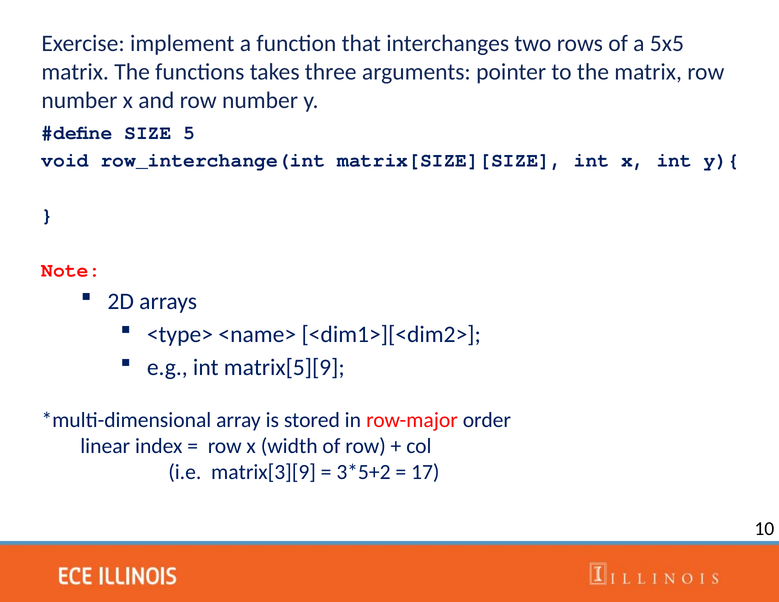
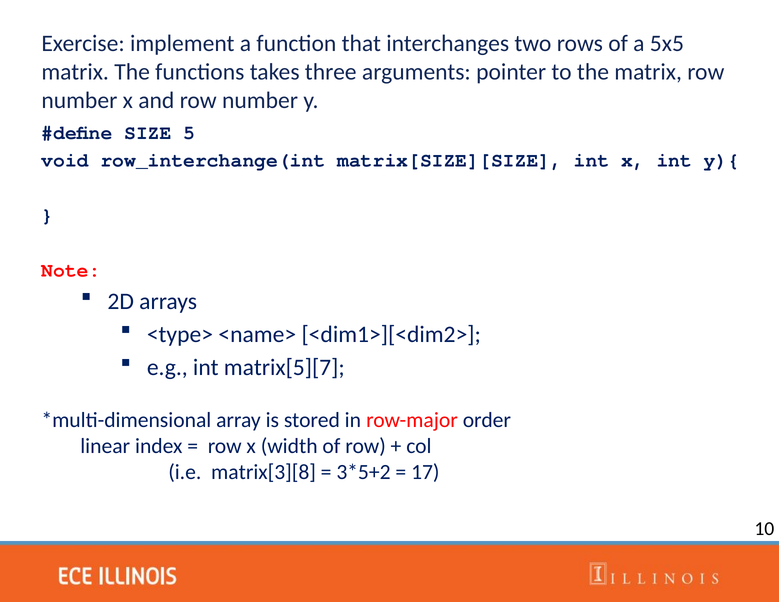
matrix[5][9: matrix[5][9 -> matrix[5][7 (284, 367)
matrix[3][9: matrix[3][9 -> matrix[3][8 (264, 472)
